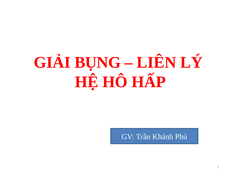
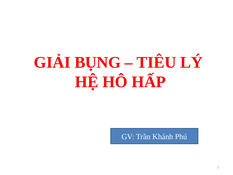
LIÊN: LIÊN -> TIÊU (156, 62)
